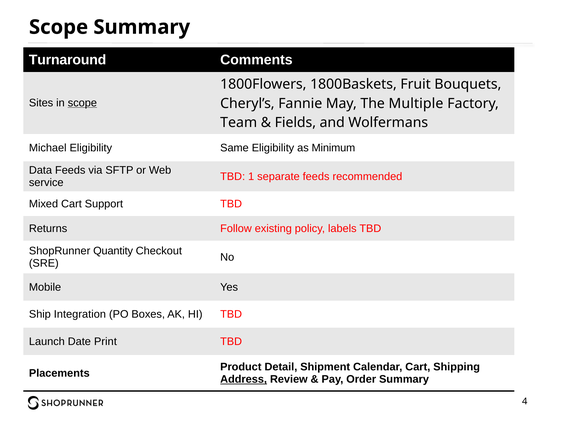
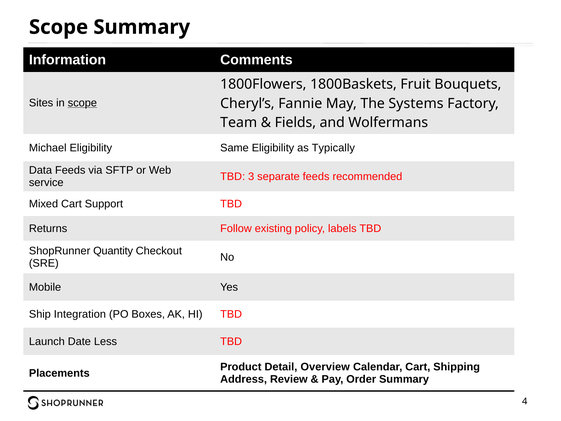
Turnaround: Turnaround -> Information (67, 60)
Multiple: Multiple -> Systems (416, 103)
Minimum: Minimum -> Typically (333, 148)
1: 1 -> 3 (251, 176)
Print: Print -> Less (105, 341)
Shipment: Shipment -> Overview (325, 367)
Address underline: present -> none (244, 379)
